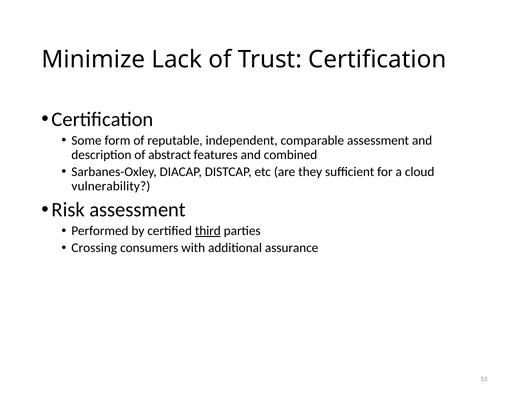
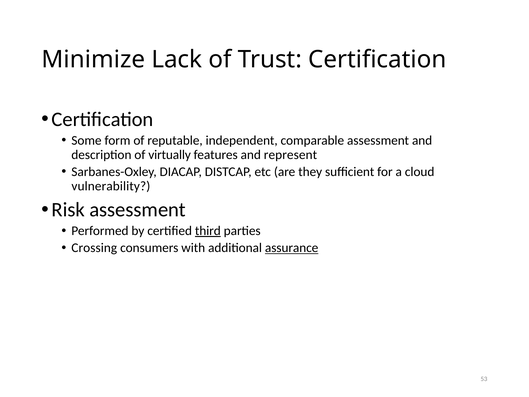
abstract: abstract -> virtually (170, 155)
combined: combined -> represent (290, 155)
assurance underline: none -> present (292, 248)
